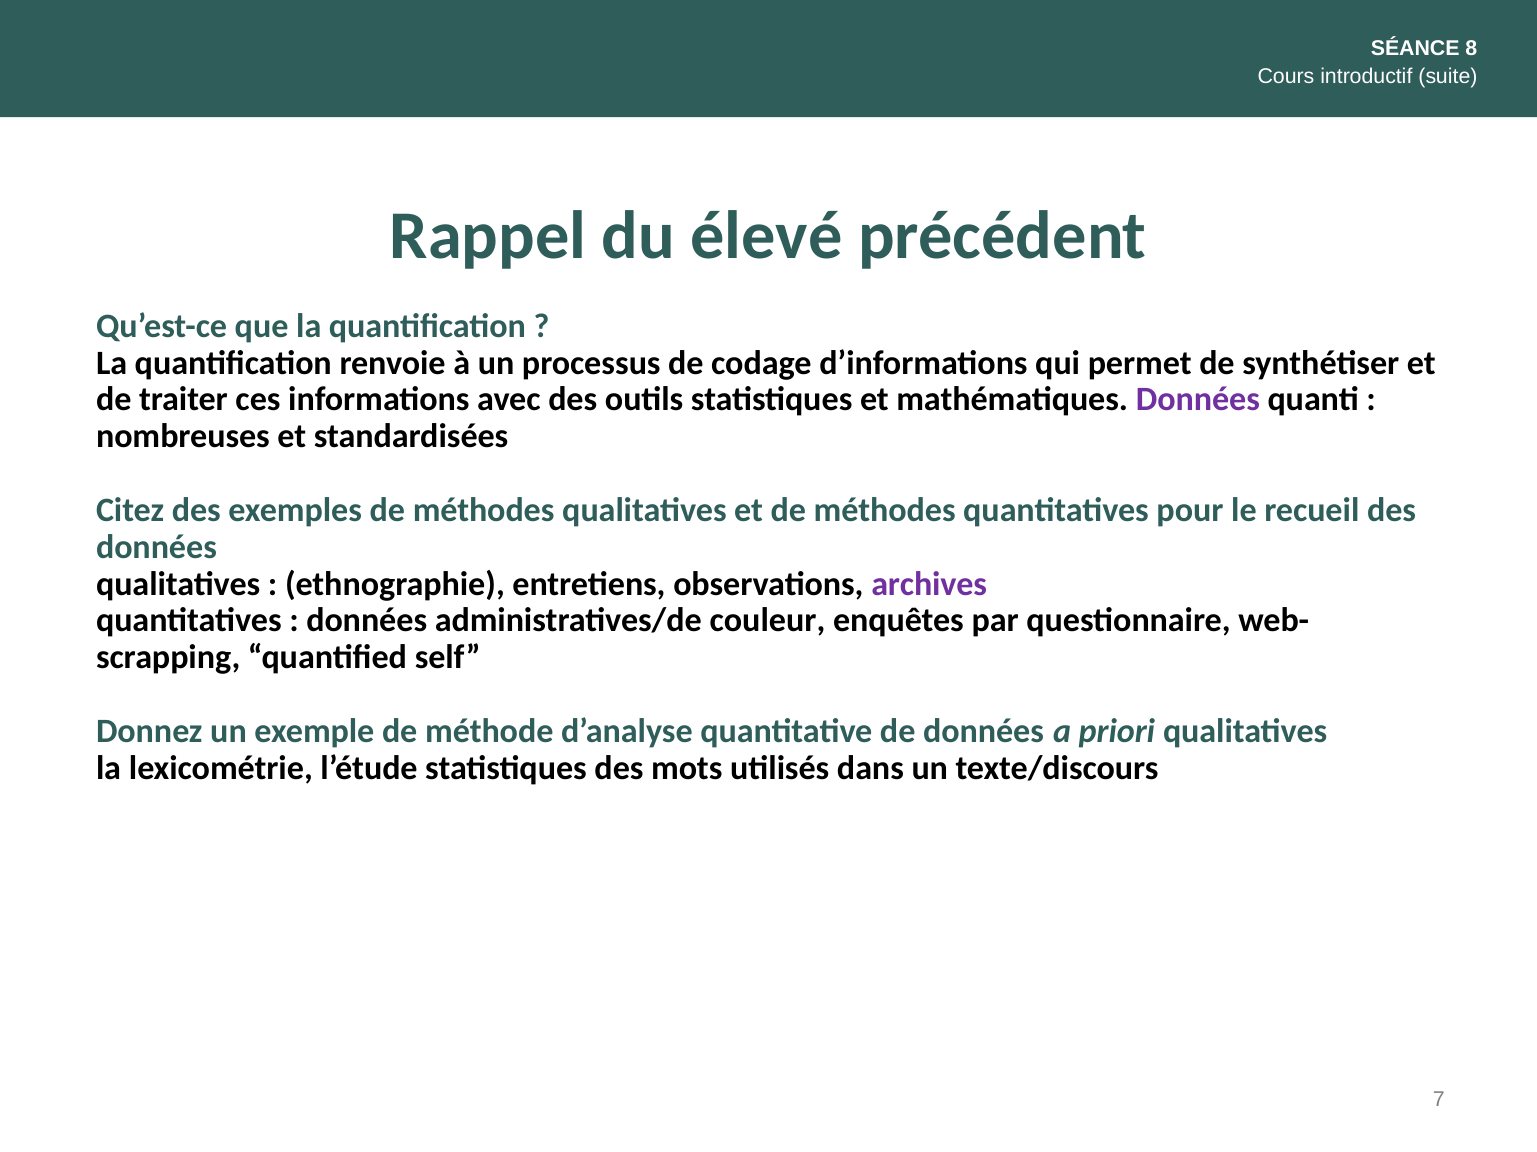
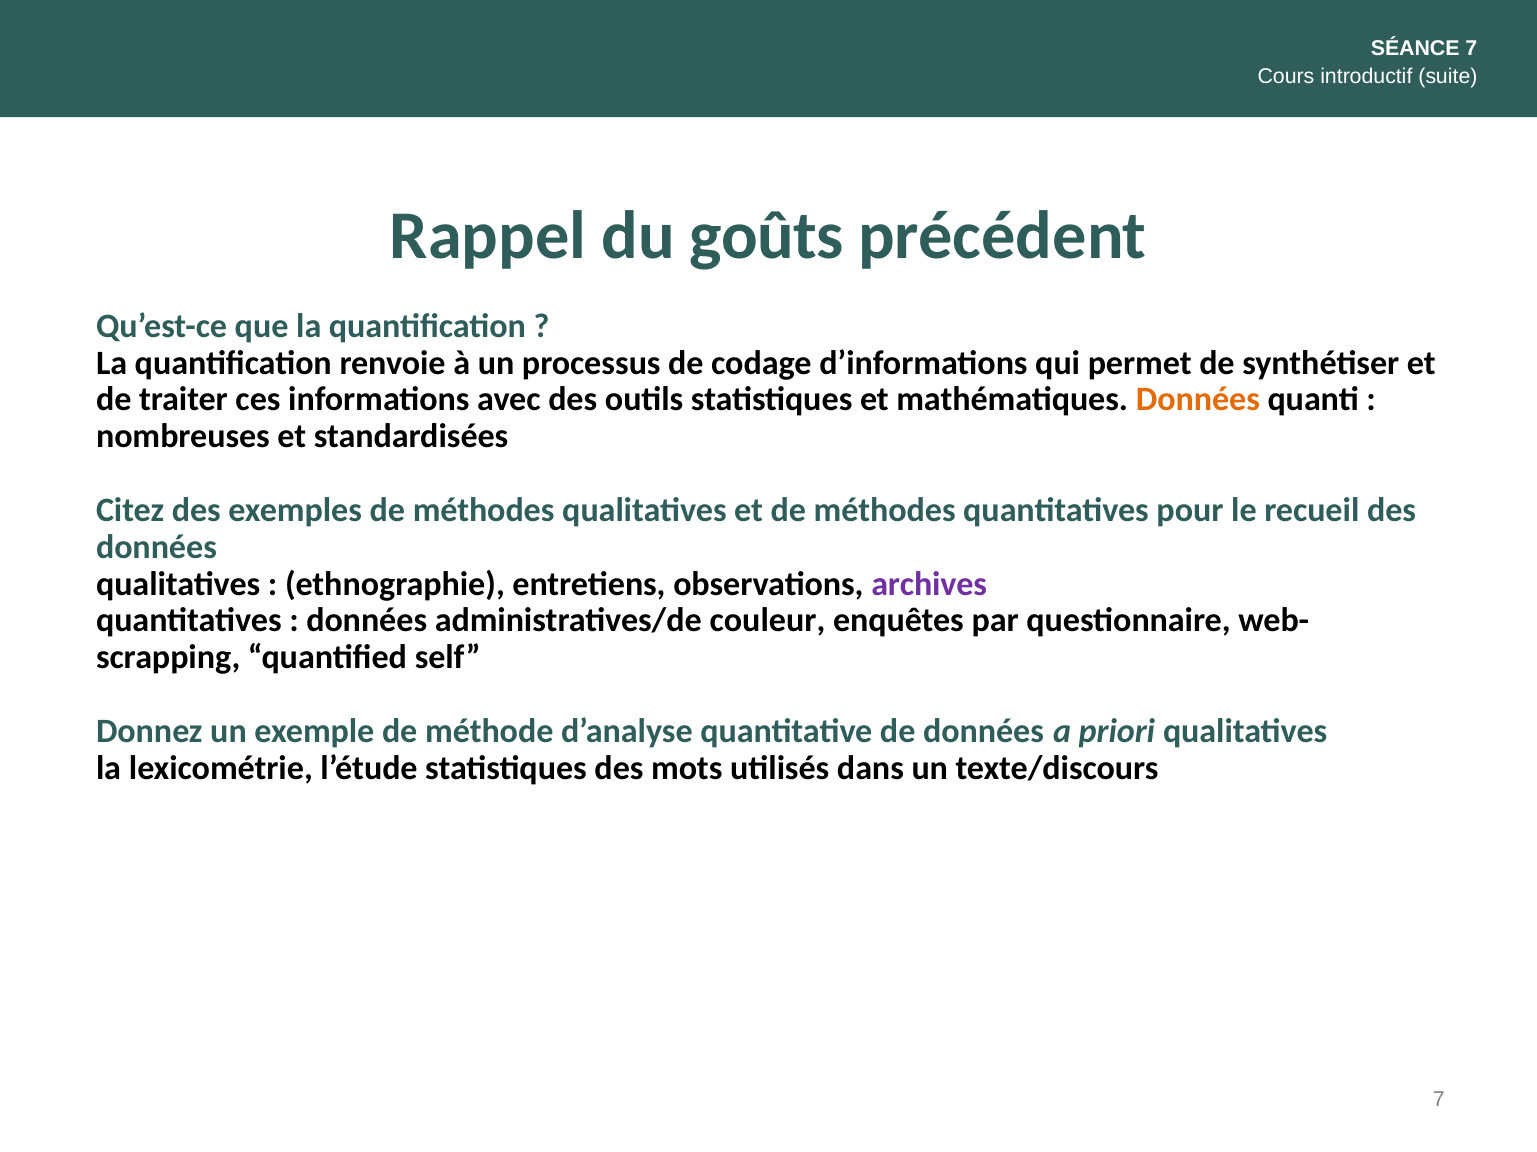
SÉANCE 8: 8 -> 7 (1471, 48)
élevé: élevé -> goûts (767, 237)
Données colour: purple -> orange (1198, 400)
